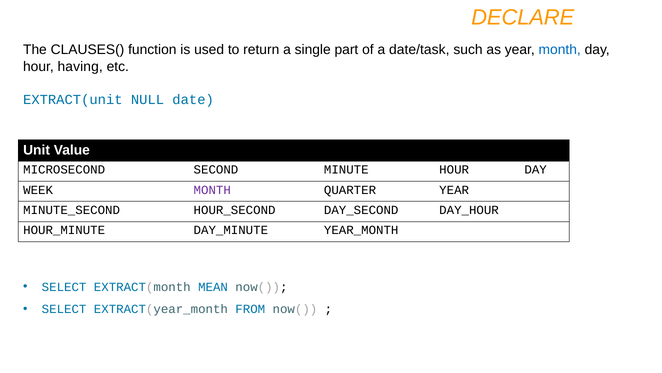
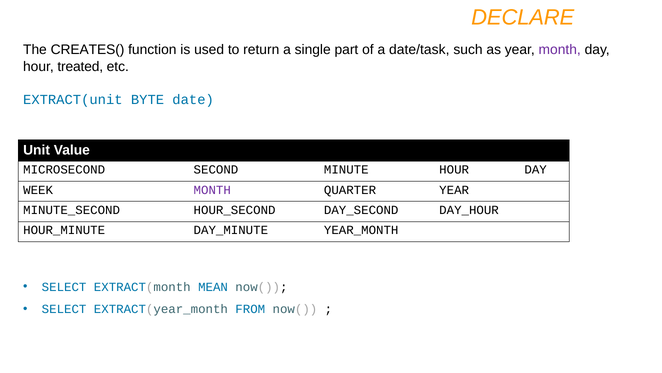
CLAUSES(: CLAUSES( -> CREATES( (88, 50)
month colour: blue -> purple (560, 50)
having: having -> treated (80, 66)
NULL: NULL -> BYTE (147, 99)
